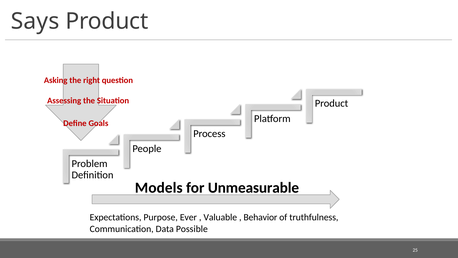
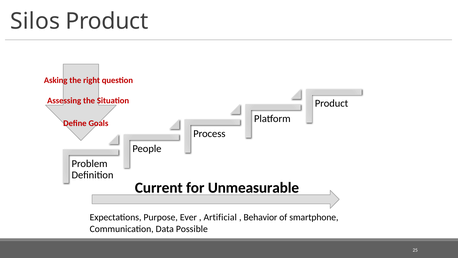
Says: Says -> Silos (35, 21)
Models: Models -> Current (159, 187)
Valuable: Valuable -> Artificial (220, 217)
truthfulness: truthfulness -> smartphone (314, 217)
